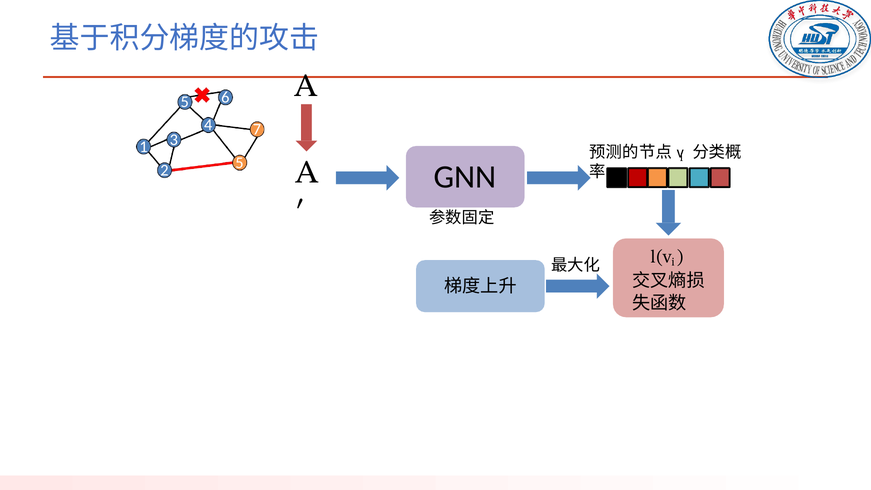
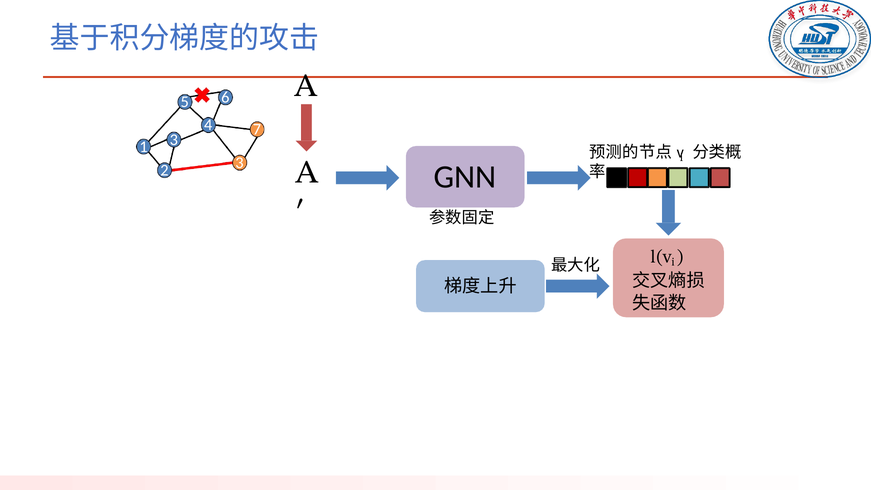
2 5: 5 -> 3 (239, 163)
